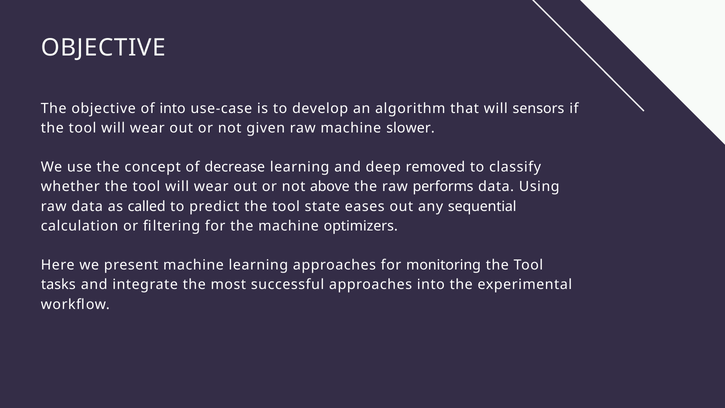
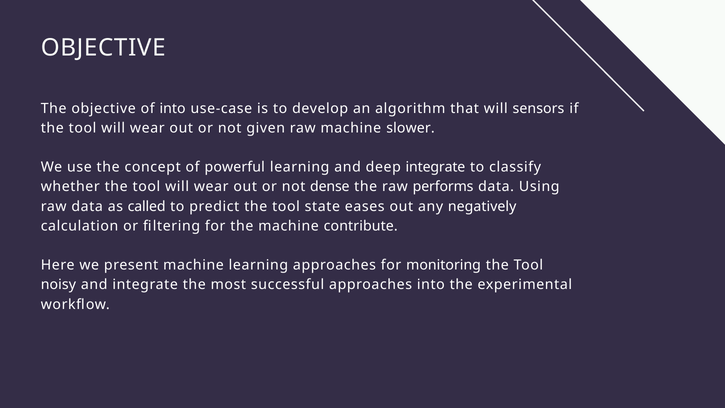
decrease: decrease -> powerful (235, 167)
deep removed: removed -> integrate (435, 167)
above: above -> dense (330, 187)
sequential: sequential -> negatively (482, 206)
optimizers: optimizers -> contribute (361, 226)
tasks: tasks -> noisy (58, 285)
